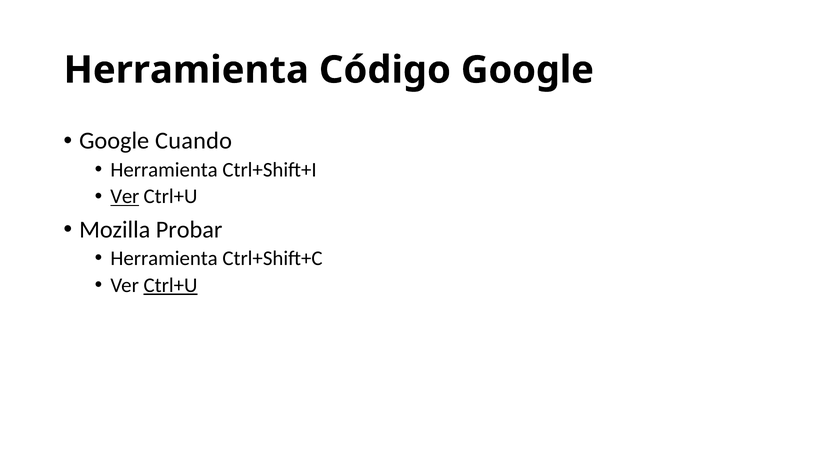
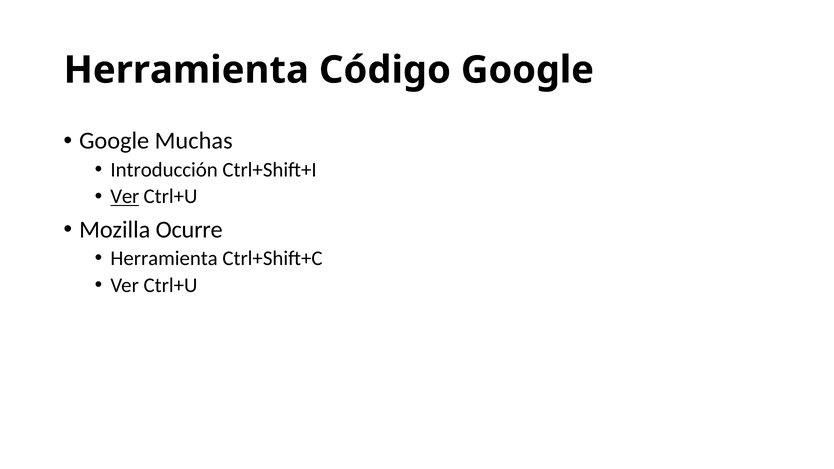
Cuando: Cuando -> Muchas (194, 141)
Herramienta: Herramienta -> Introducción (164, 170)
Probar: Probar -> Ocurre (189, 230)
Ctrl+U underline: present -> none (170, 285)
